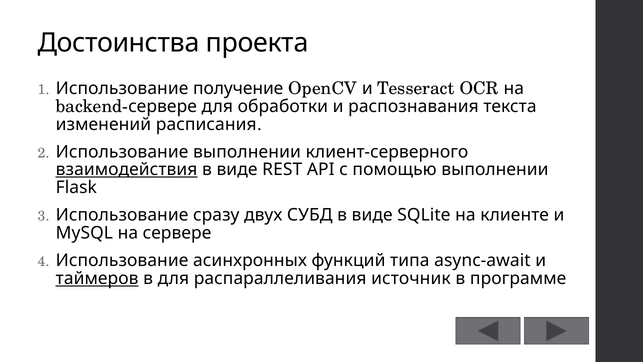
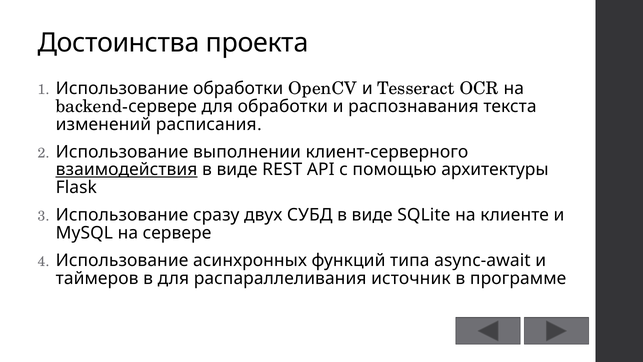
Использование получение: получение -> обработки (238, 89)
помощью выполнении: выполнении -> архитектуры (495, 170)
таймеров underline: present -> none (97, 278)
